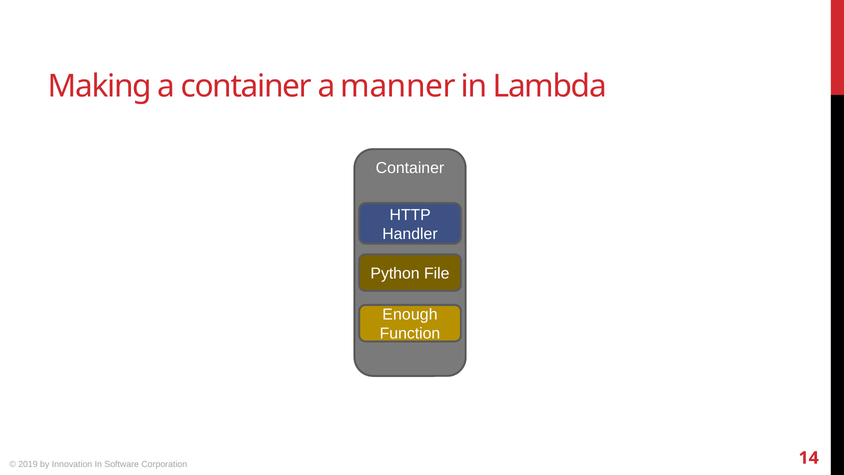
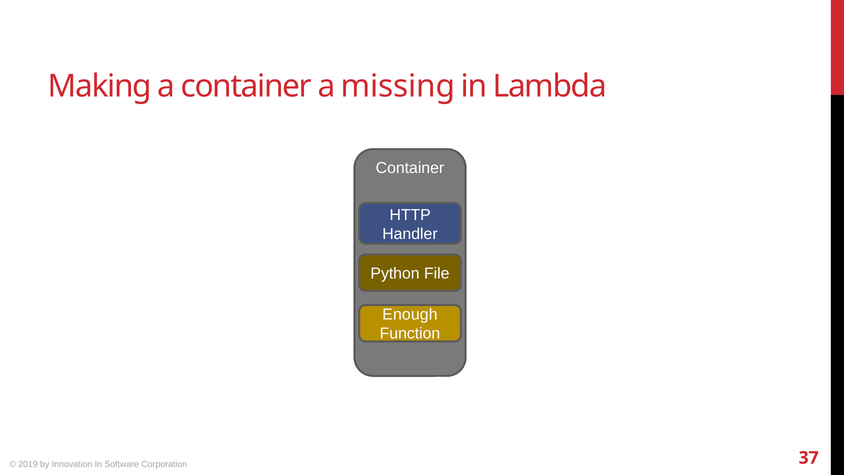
manner: manner -> missing (398, 86)
14: 14 -> 37 (809, 458)
